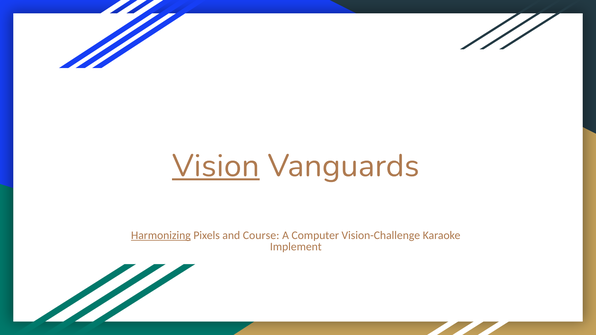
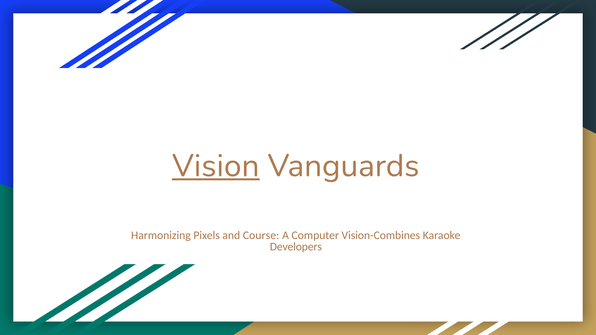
Harmonizing underline: present -> none (161, 236)
Vision-Challenge: Vision-Challenge -> Vision-Combines (381, 236)
Implement: Implement -> Developers (296, 247)
